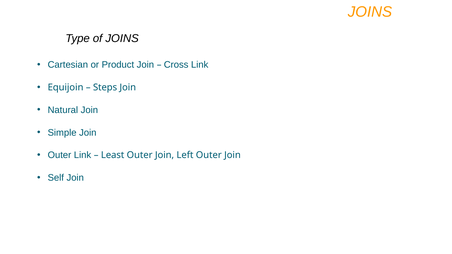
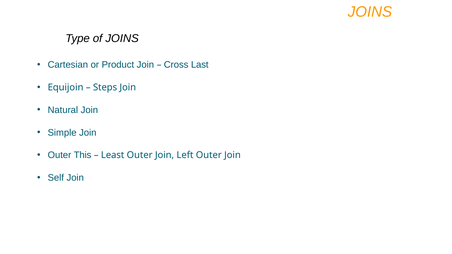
Cross Link: Link -> Last (200, 65)
Outer Link: Link -> This (83, 155)
